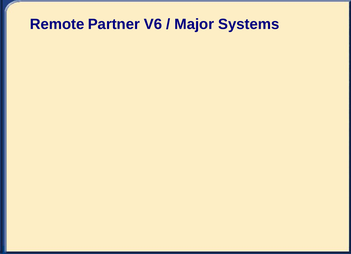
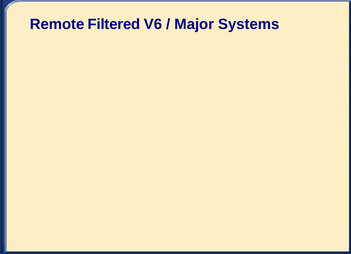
Partner: Partner -> Filtered (114, 24)
